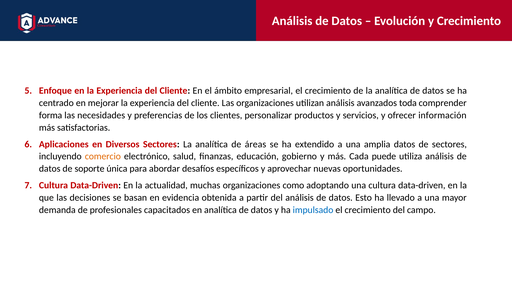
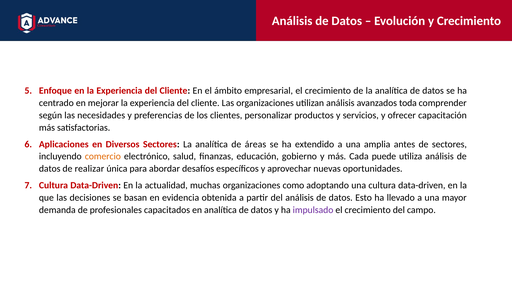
forma: forma -> según (51, 115)
información: información -> capacitación (442, 115)
amplia datos: datos -> antes (405, 144)
soporte: soporte -> realizar (89, 169)
impulsado colour: blue -> purple (313, 210)
